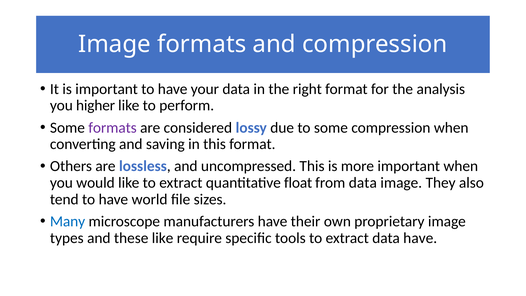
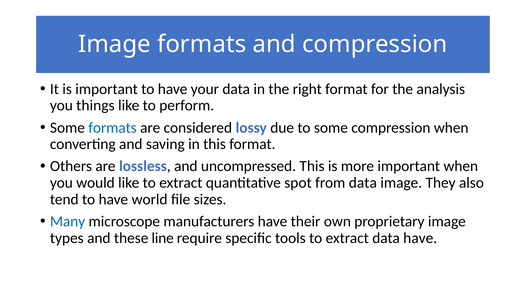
higher: higher -> things (95, 106)
formats colour: purple -> blue (113, 128)
float: float -> spot (298, 183)
these like: like -> line (163, 238)
